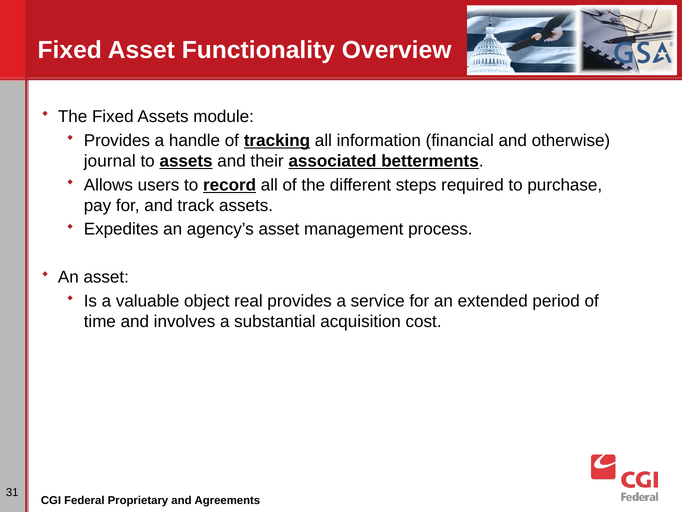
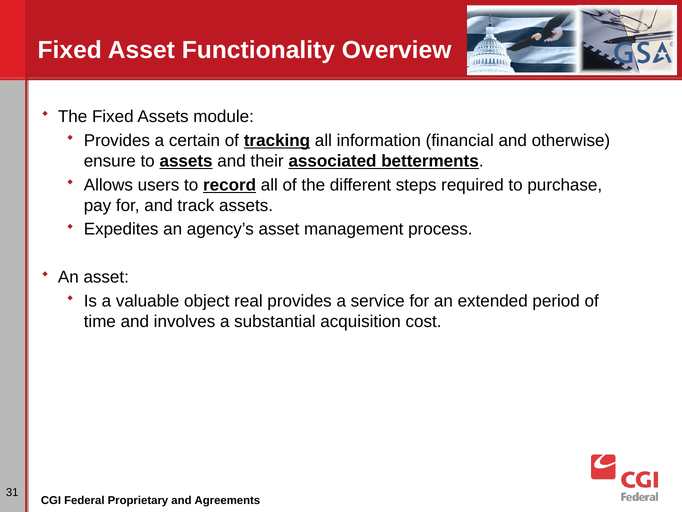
handle: handle -> certain (194, 140)
journal: journal -> ensure (110, 161)
